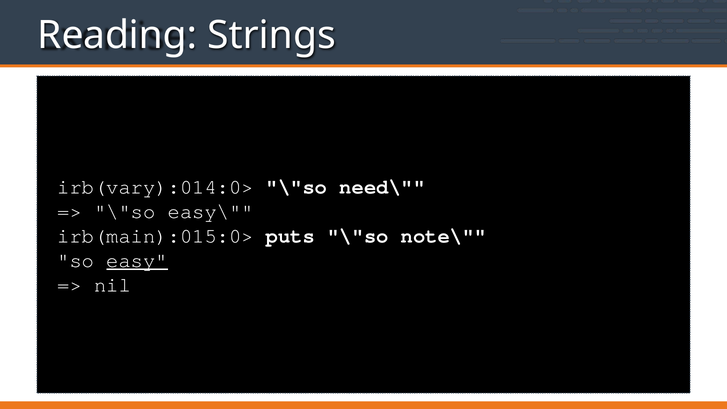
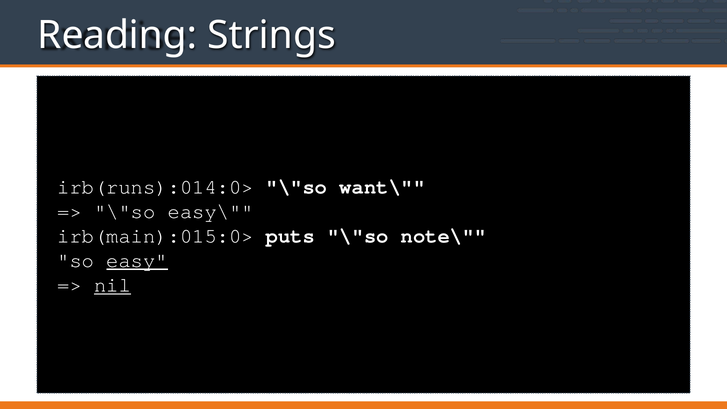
irb(vary):014:0>: irb(vary):014:0> -> irb(runs):014:0> (155, 187)
need\: need\ -> want\ (382, 187)
nil underline: none -> present (113, 285)
